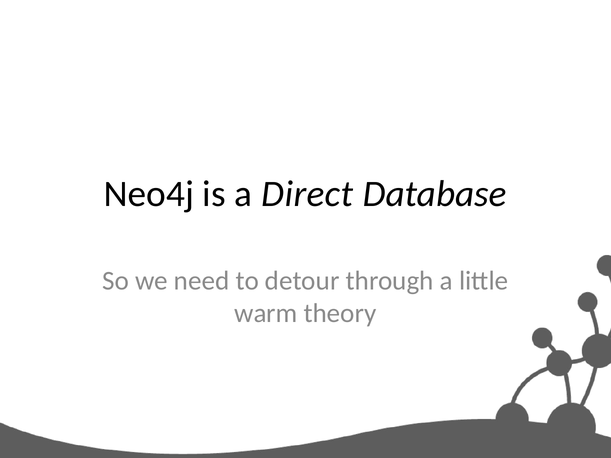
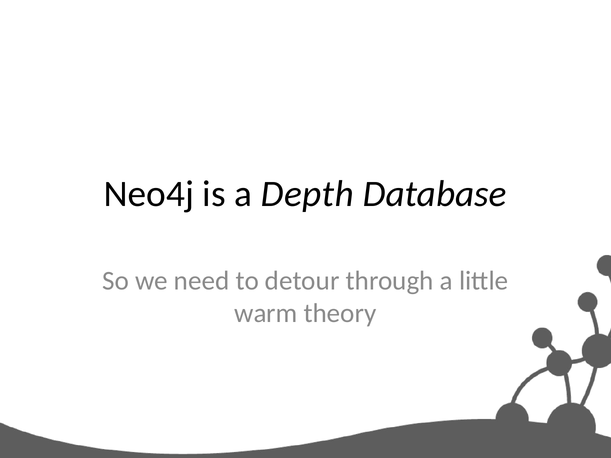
Direct: Direct -> Depth (307, 194)
